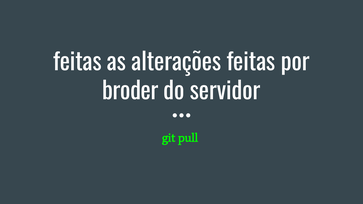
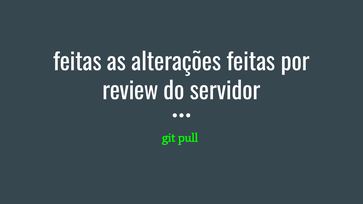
broder: broder -> review (130, 92)
